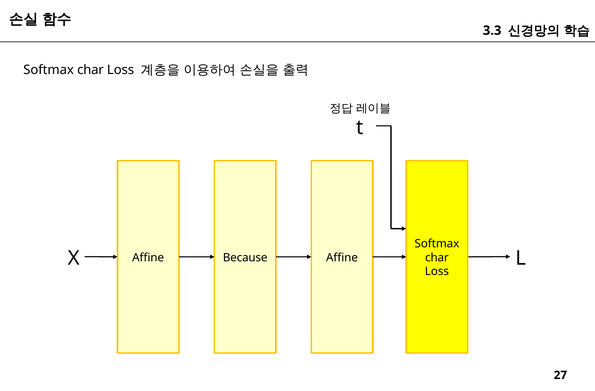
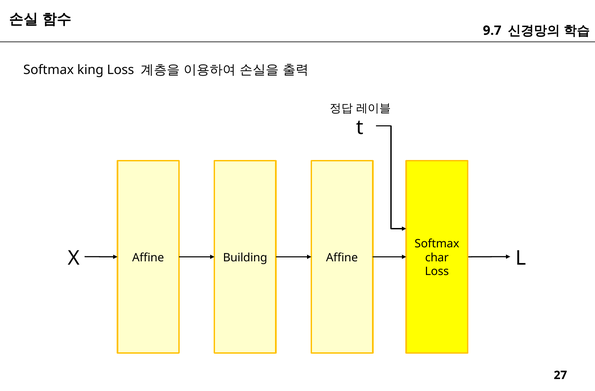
3.3: 3.3 -> 9.7 (492, 30)
char: char -> king (90, 70)
Because: Because -> Building (245, 257)
